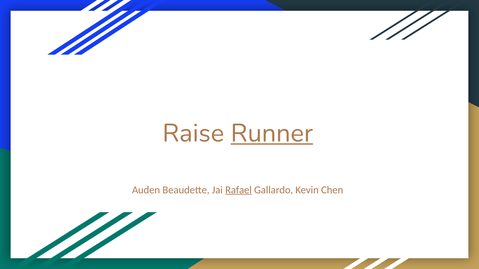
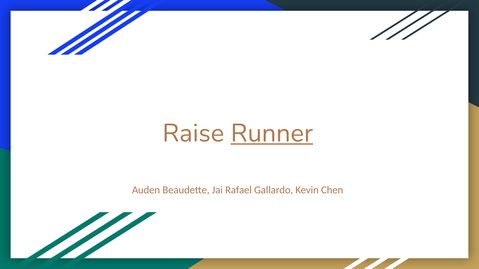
Rafael underline: present -> none (238, 190)
